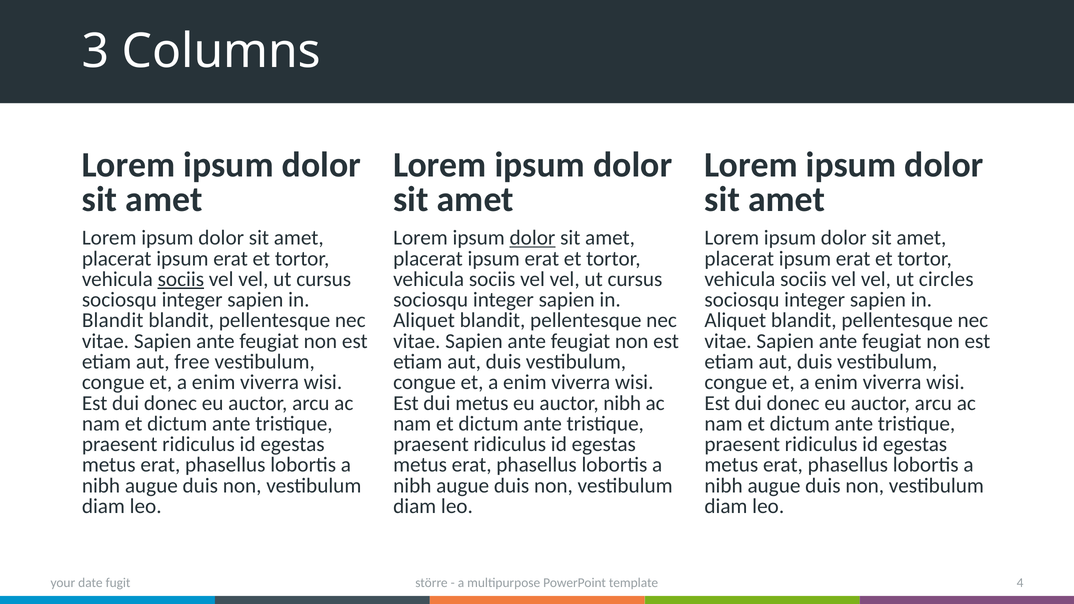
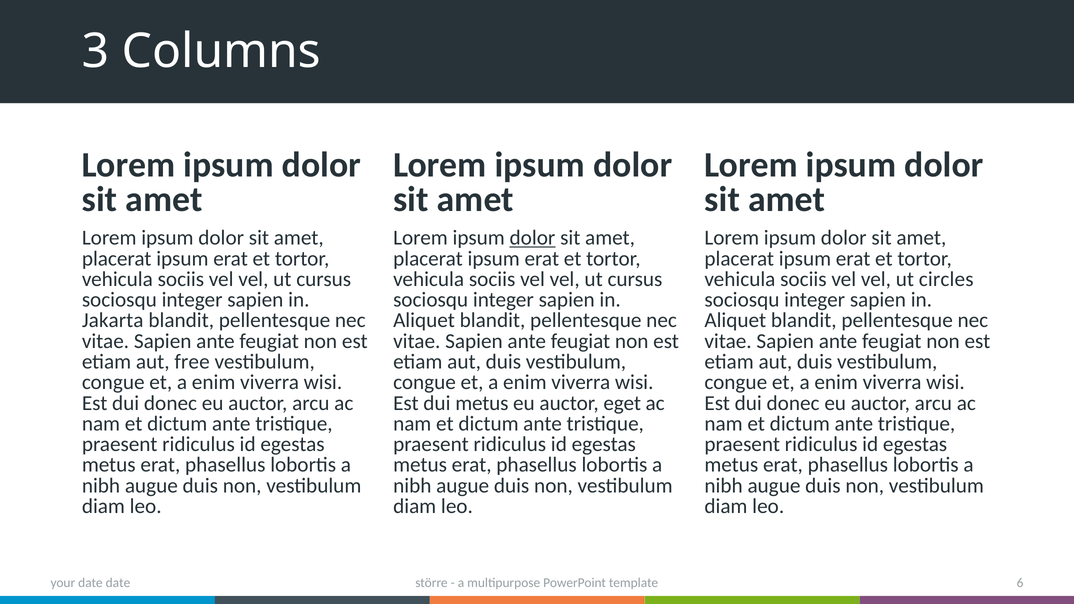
sociis underline: present -> none (181, 279)
Blandit: Blandit -> Jakarta (113, 321)
auctor nibh: nibh -> eget (622, 403)
4: 4 -> 6 (1020, 583)
date fugit: fugit -> date (118, 583)
